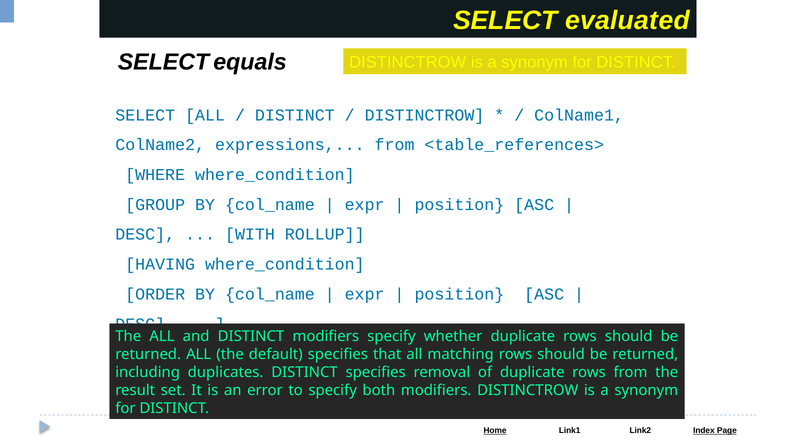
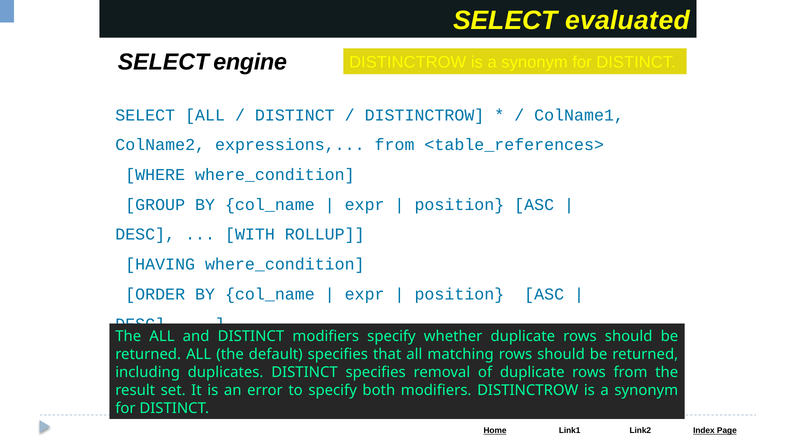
equals: equals -> engine (250, 62)
